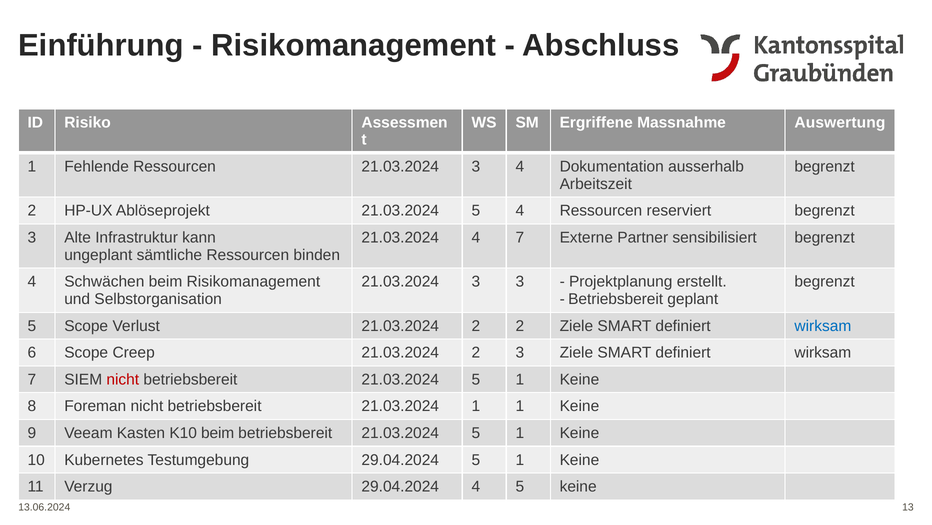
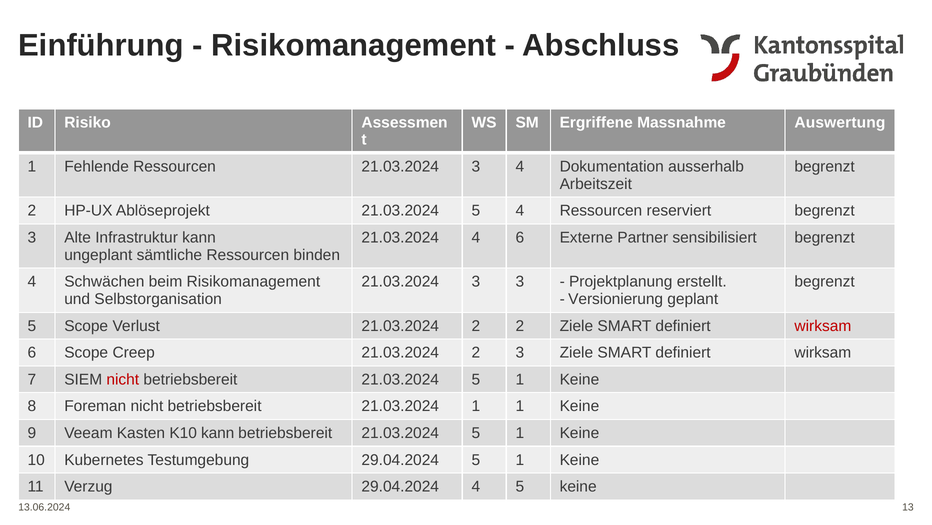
4 7: 7 -> 6 (520, 237)
Betriebsbereit: Betriebsbereit -> Versionierung (616, 299)
wirksam colour: blue -> red (823, 326)
K10 beim: beim -> kann (218, 433)
